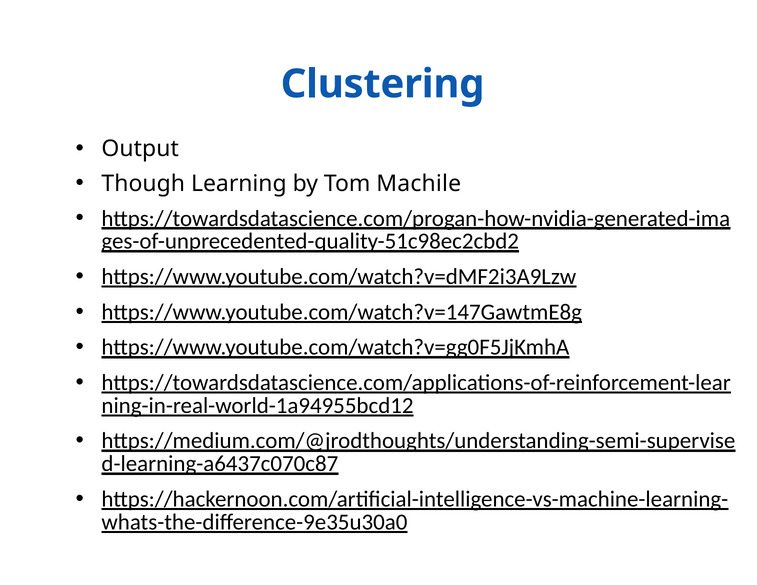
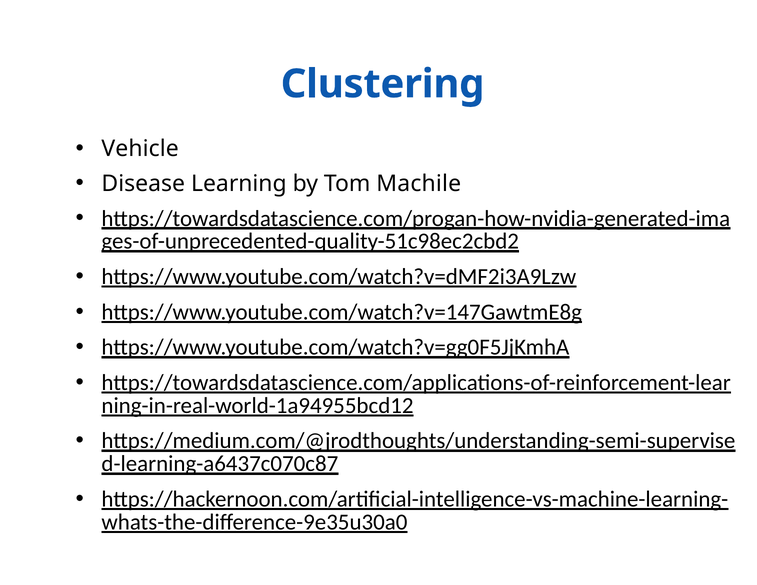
Output: Output -> Vehicle (140, 149)
Though: Though -> Disease (143, 184)
